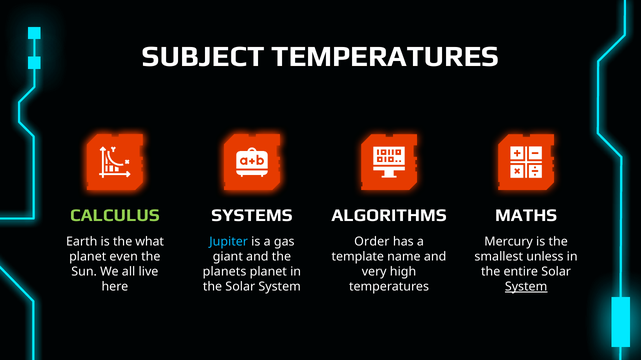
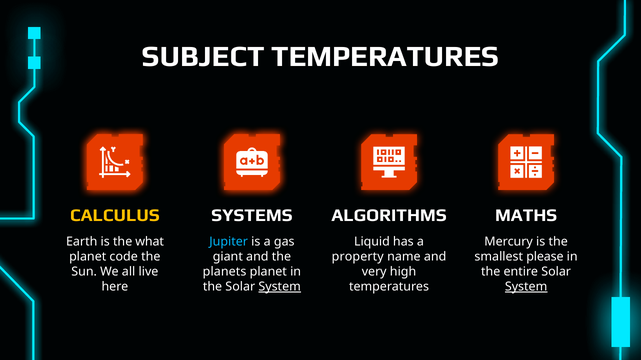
CALCULUS colour: light green -> yellow (115, 216)
Order: Order -> Liquid (372, 242)
even: even -> code (124, 257)
template: template -> property (358, 257)
unless: unless -> please (545, 257)
System underline: none -> present (280, 287)
